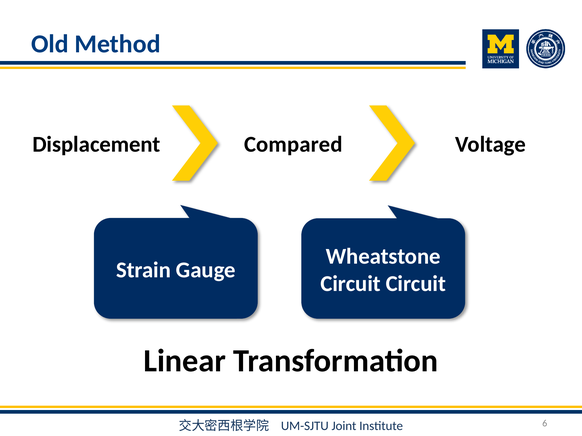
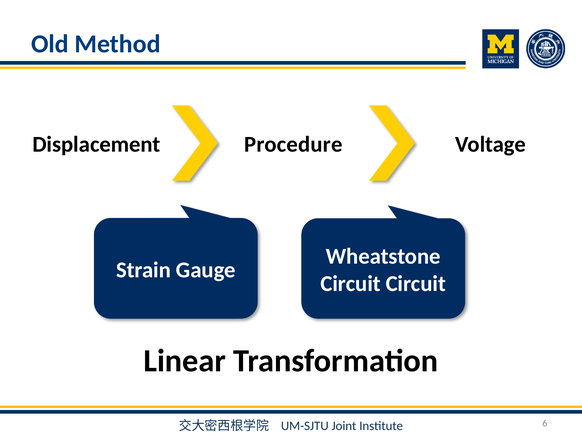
Compared: Compared -> Procedure (293, 145)
